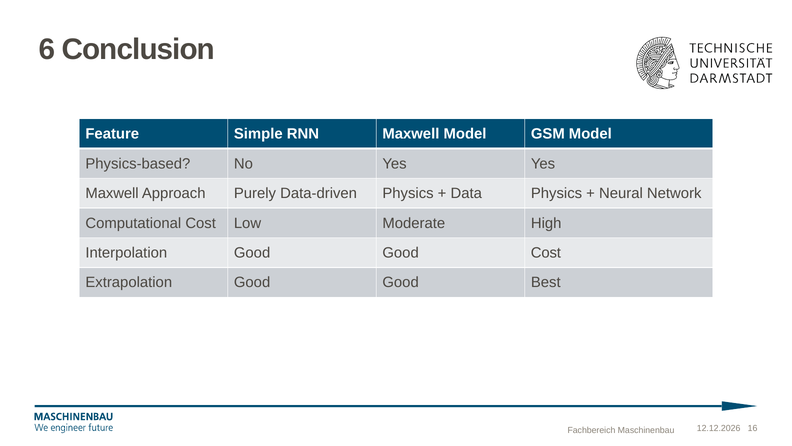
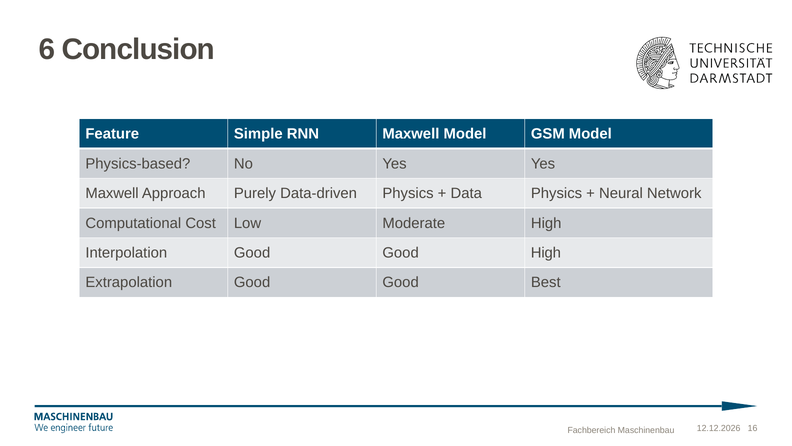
Good Cost: Cost -> High (546, 253)
